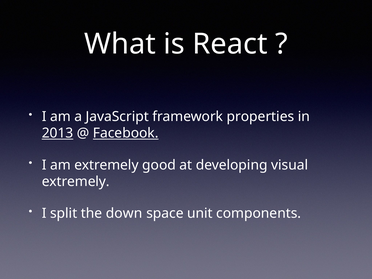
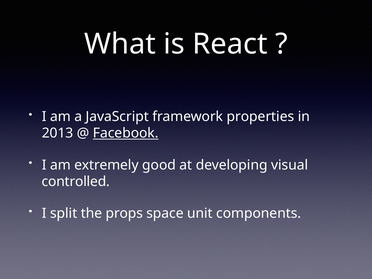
2013 underline: present -> none (58, 133)
extremely: extremely -> controlled (76, 182)
down: down -> props (124, 213)
